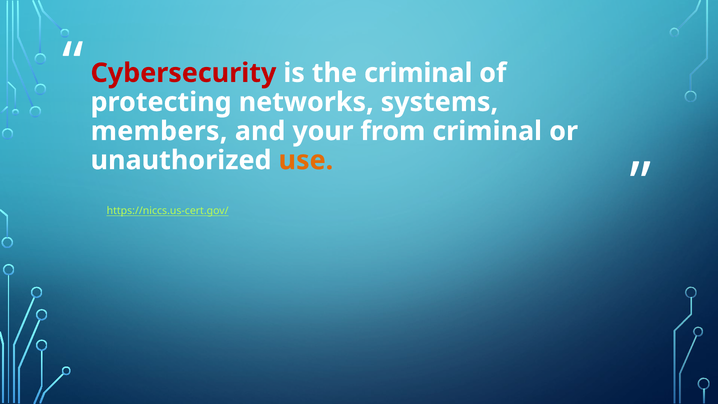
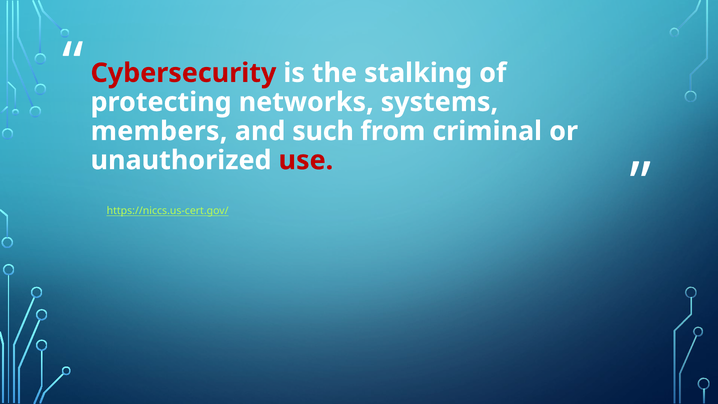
the criminal: criminal -> stalking (418, 73)
your: your -> such (323, 131)
use colour: orange -> red (306, 160)
